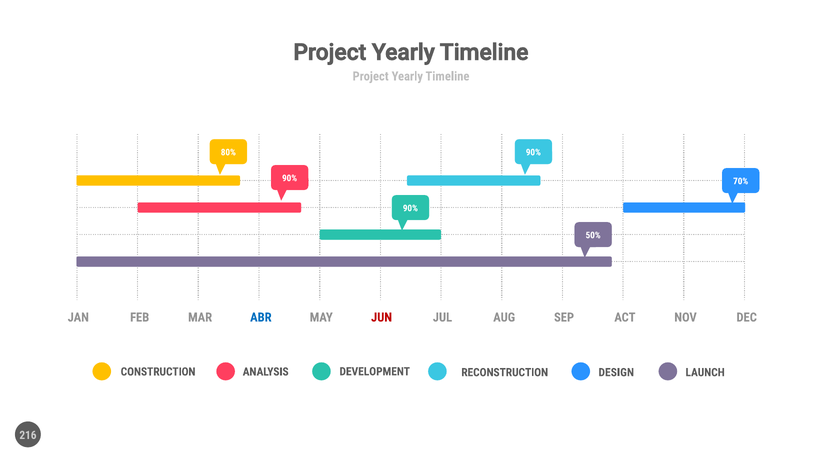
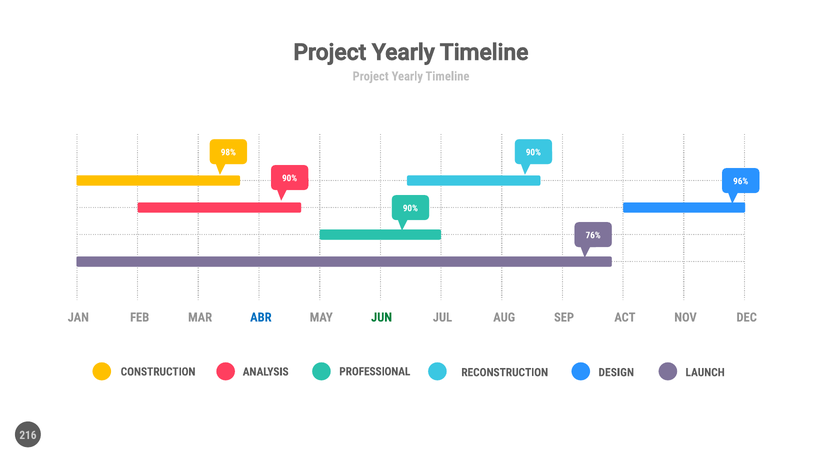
80%: 80% -> 98% (228, 152)
70%: 70% -> 96% (741, 181)
50%: 50% -> 76% (593, 235)
JUN colour: red -> green (382, 318)
DEVELOPMENT: DEVELOPMENT -> PROFESSIONAL (375, 372)
